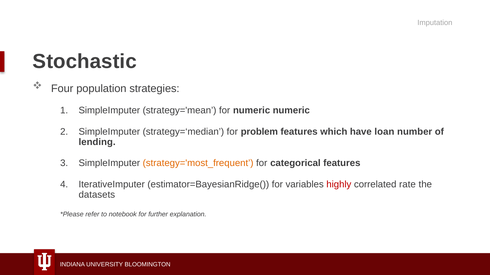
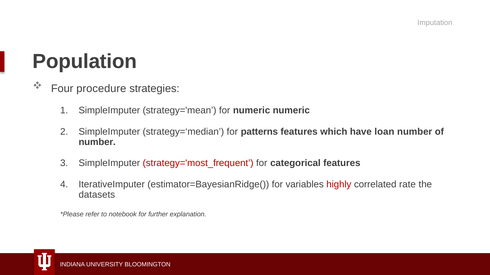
Stochastic: Stochastic -> Population (85, 62)
population: population -> procedure (101, 89)
problem: problem -> patterns (259, 132)
lending: lending -> number (97, 142)
strategy='most_frequent colour: orange -> red (198, 164)
